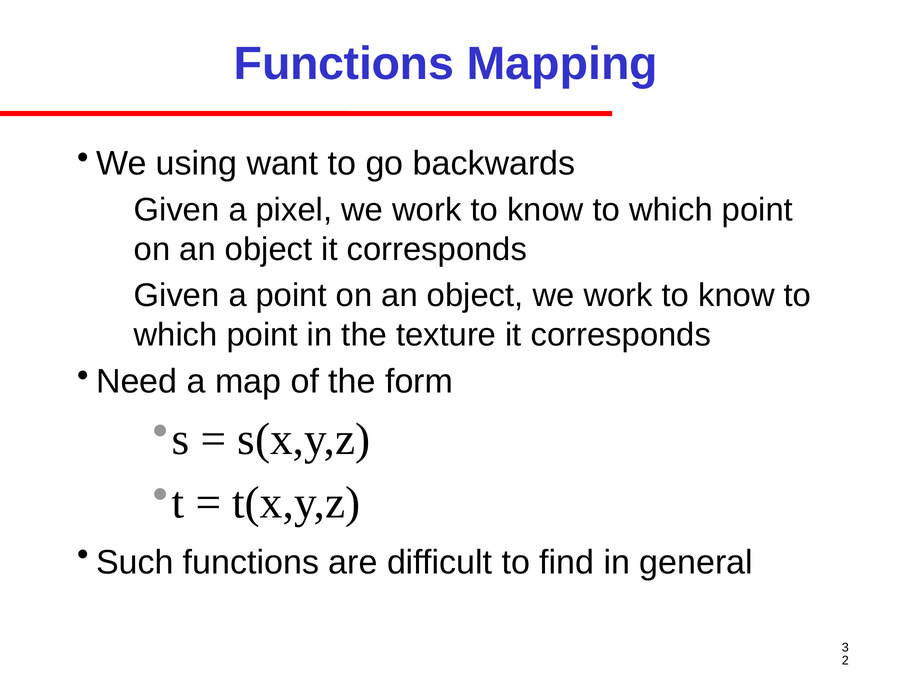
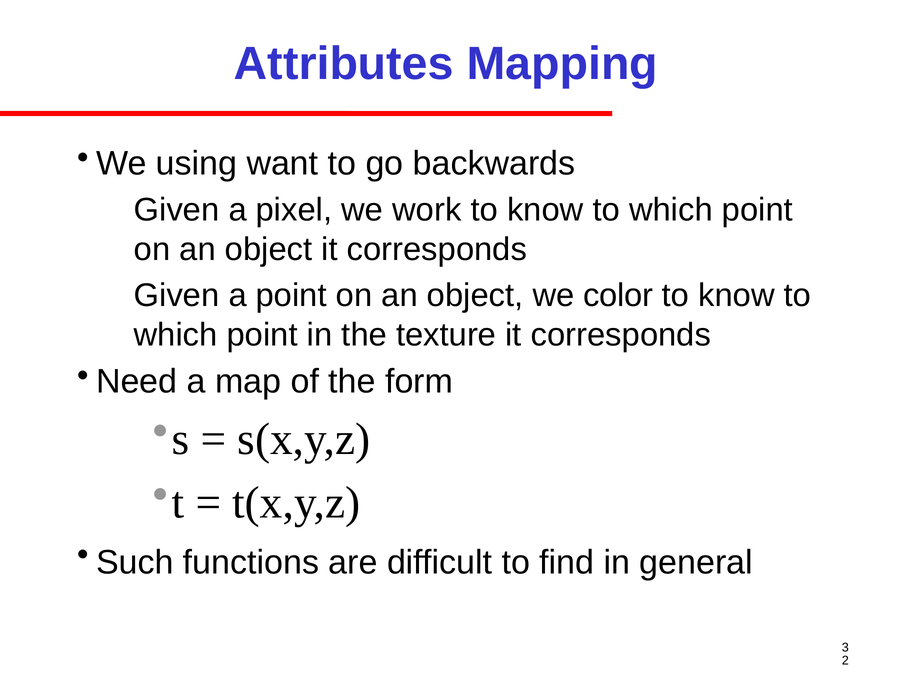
Functions: Functions -> Attributes (344, 64)
object we work: work -> color (618, 295)
